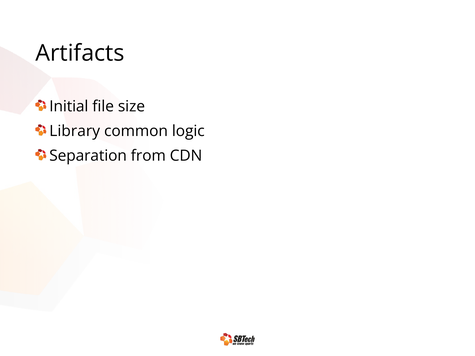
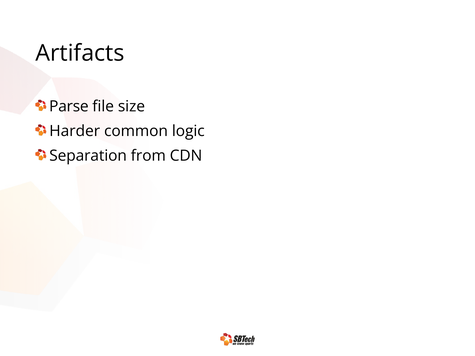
Initial: Initial -> Parse (69, 107)
Library: Library -> Harder (75, 131)
